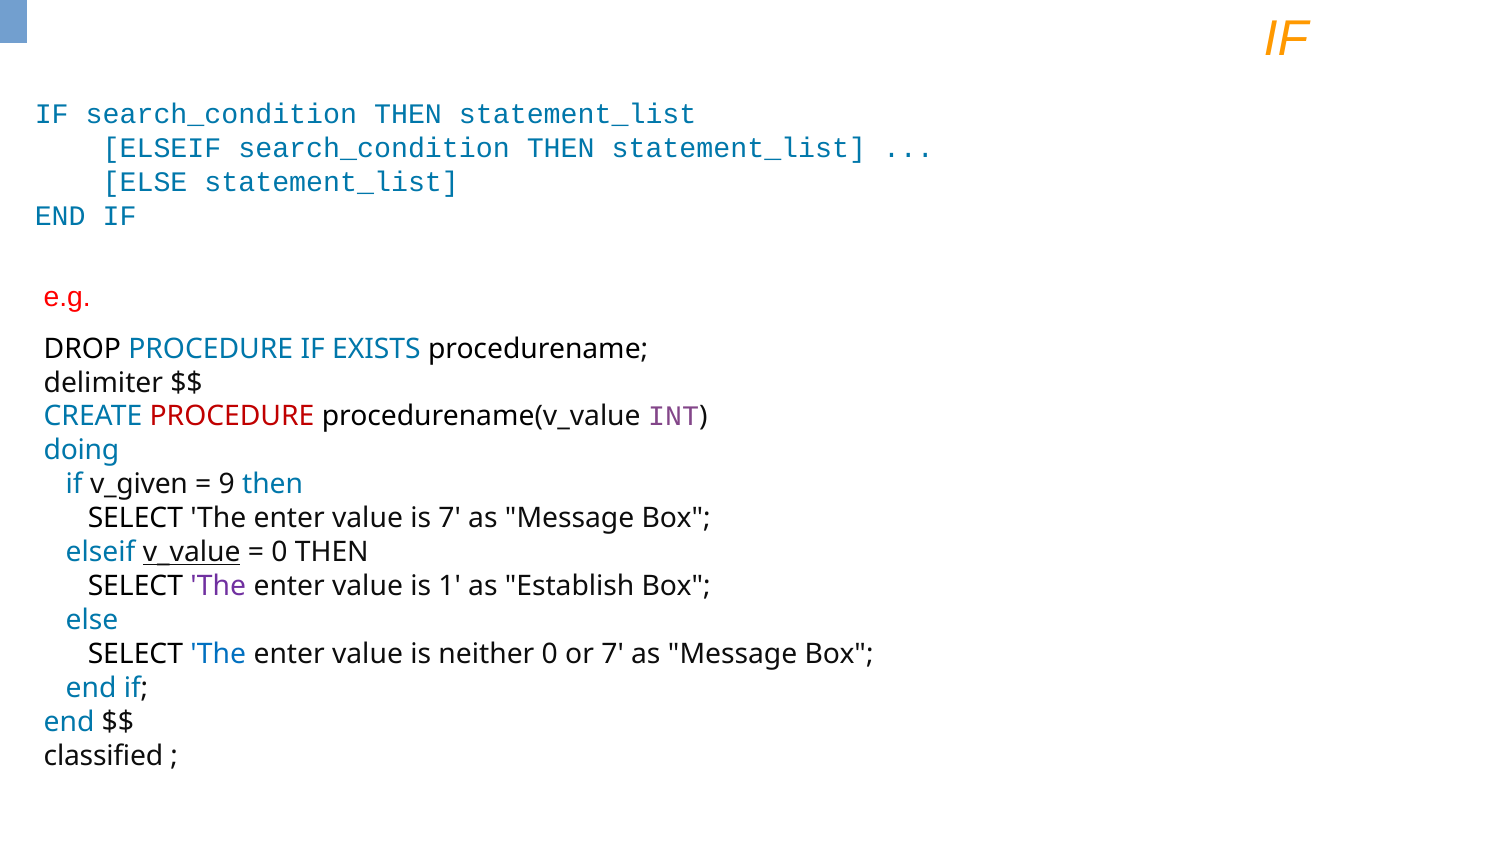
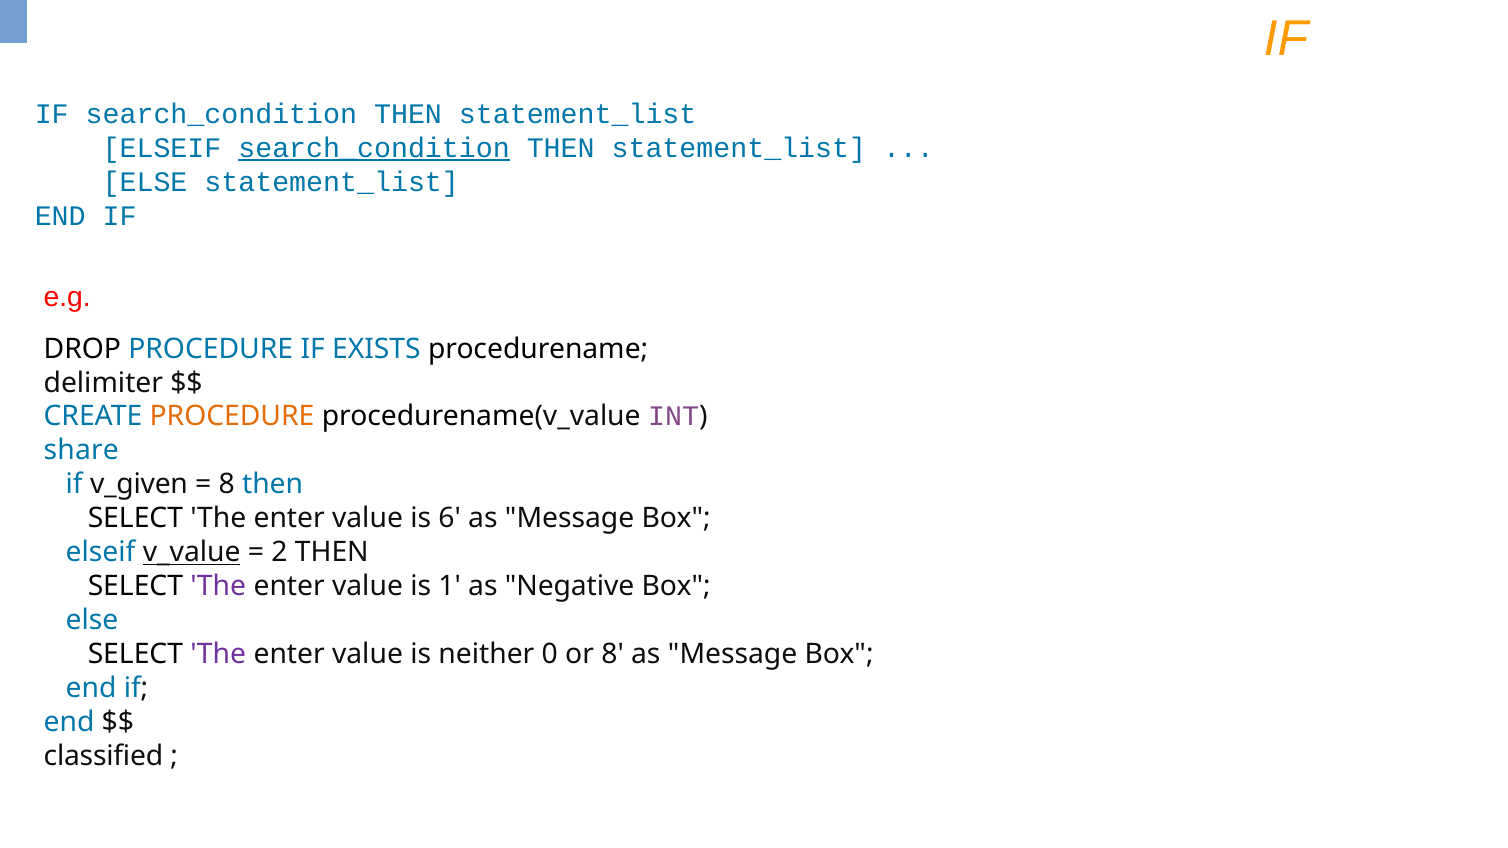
search_condition underline: none -> present (374, 148)
PROCEDURE colour: red -> orange (232, 417)
doing: doing -> share (81, 451)
9: 9 -> 8 (227, 485)
is 7: 7 -> 6 (450, 519)
0: 0 -> 2 (279, 552)
Establish: Establish -> Negative (570, 586)
The colour: blue -> purple (218, 654)
or 7: 7 -> 8 (613, 654)
